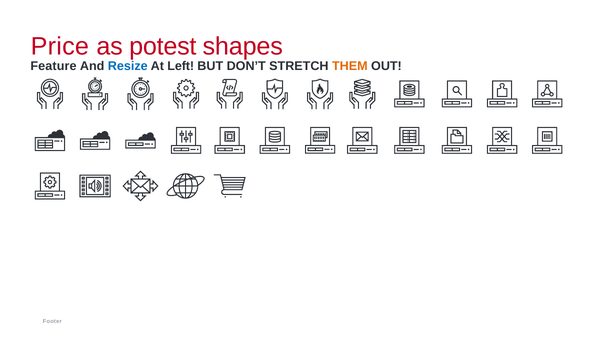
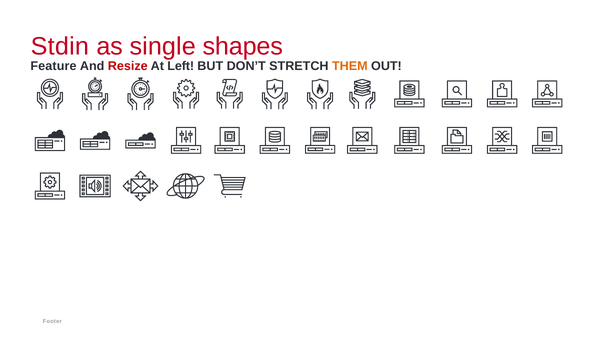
Price: Price -> Stdin (60, 46)
potest: potest -> single (163, 46)
Resize colour: blue -> red (128, 66)
